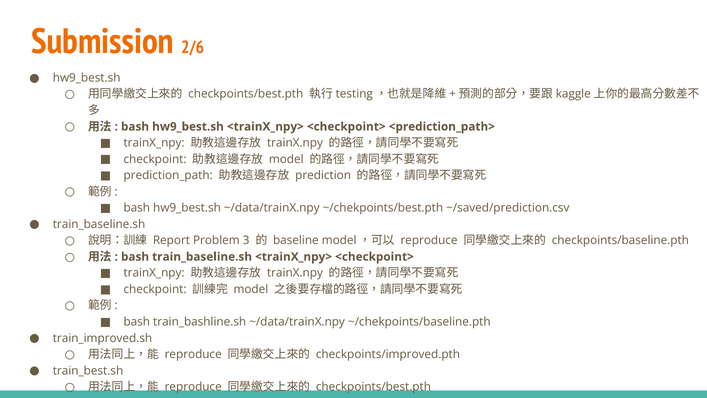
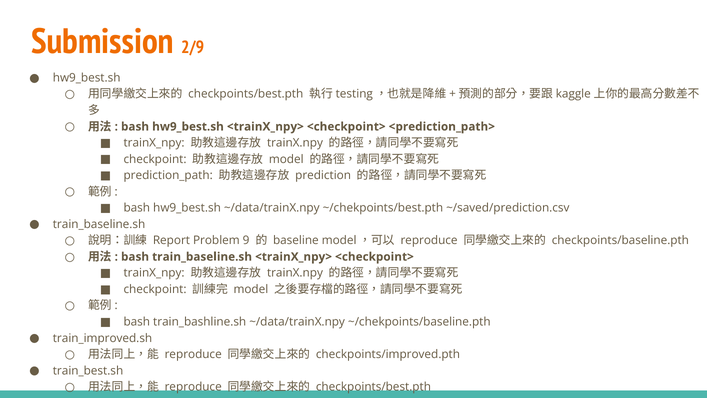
2/6: 2/6 -> 2/9 (193, 48)
3: 3 -> 9 (246, 240)
